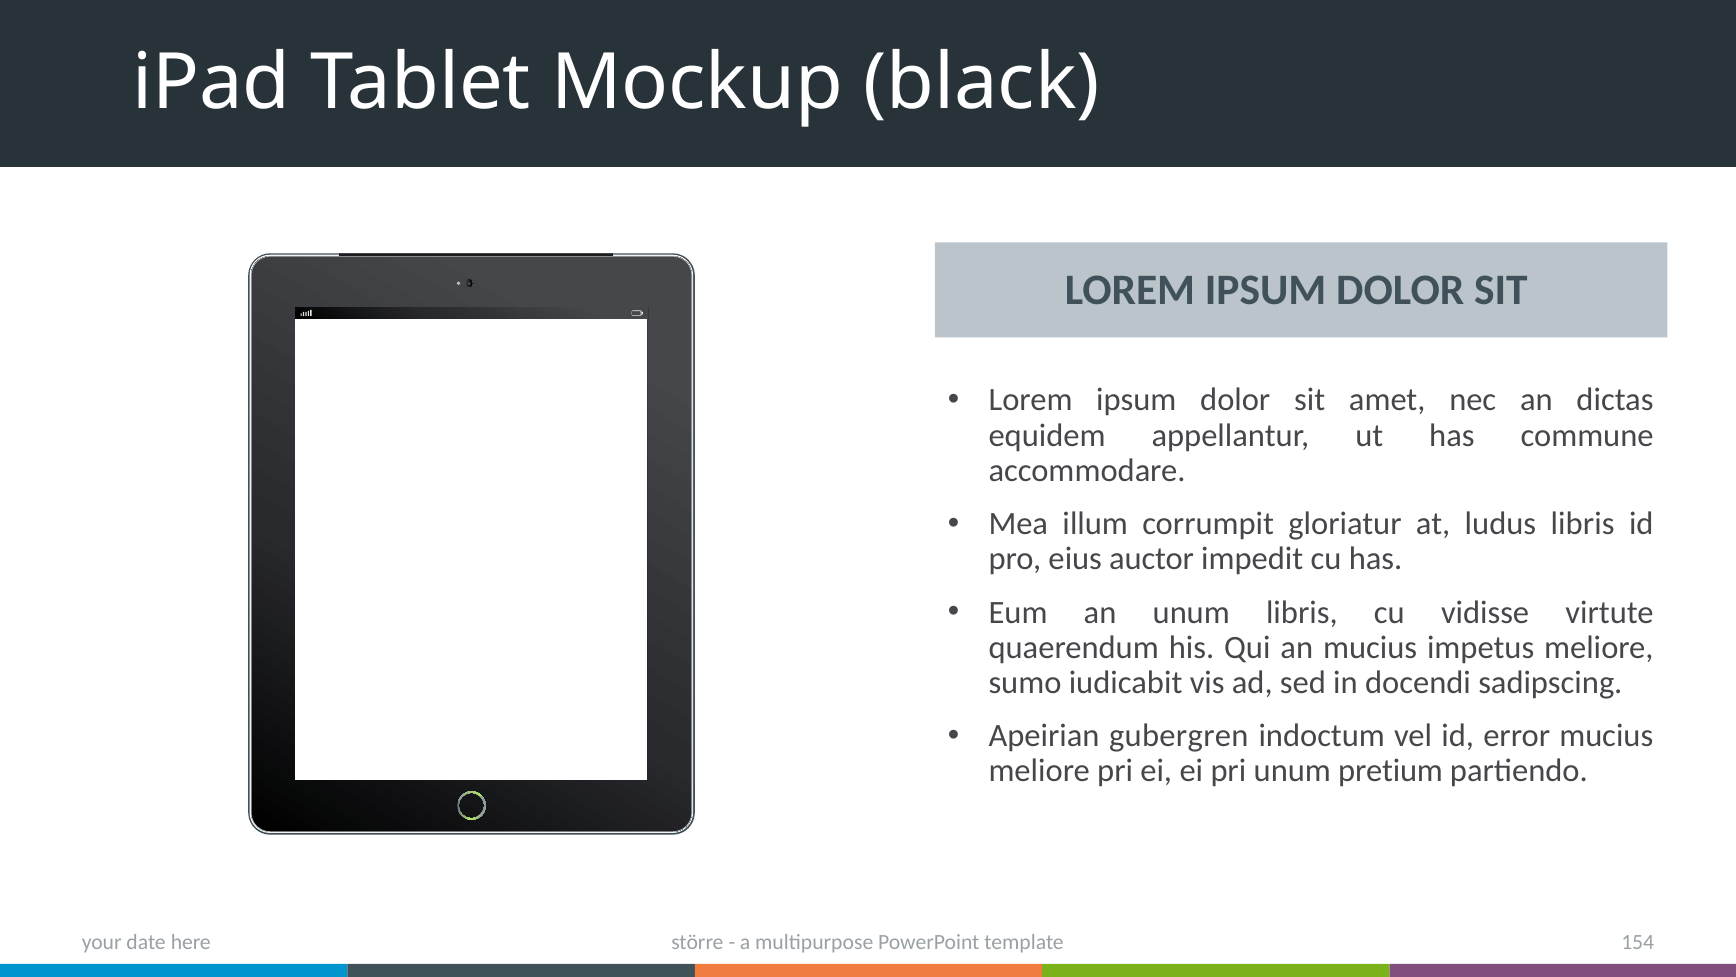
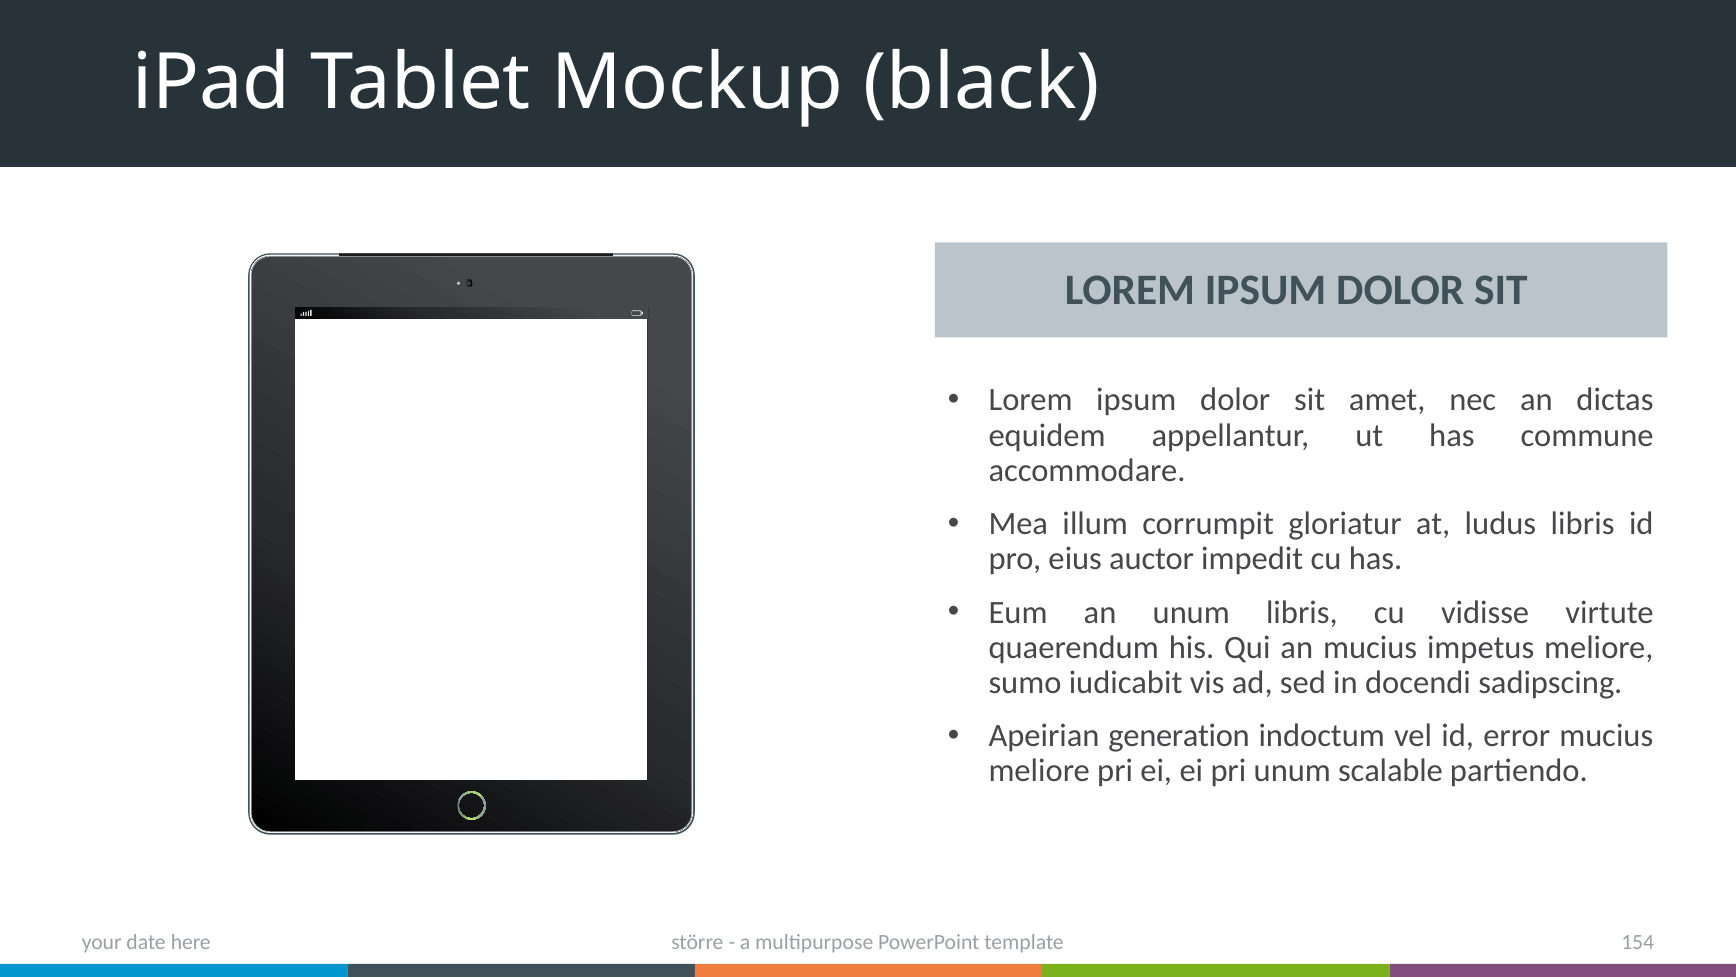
gubergren: gubergren -> generation (1179, 736)
pretium: pretium -> scalable (1390, 771)
